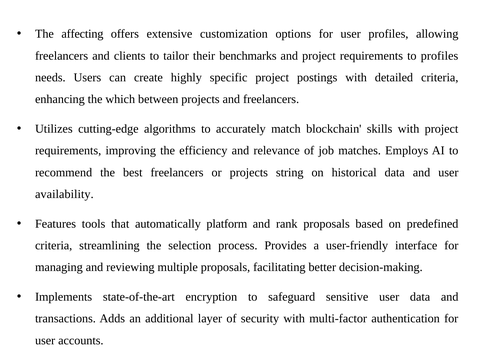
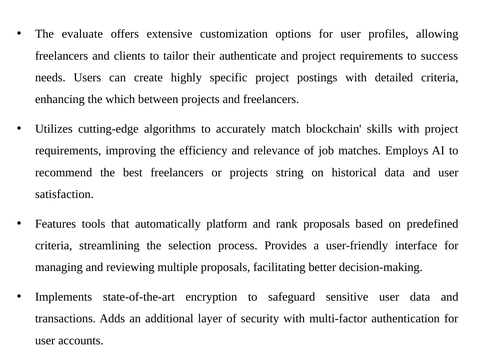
affecting: affecting -> evaluate (82, 34)
benchmarks: benchmarks -> authenticate (248, 56)
to profiles: profiles -> success (439, 56)
availability: availability -> satisfaction (64, 194)
